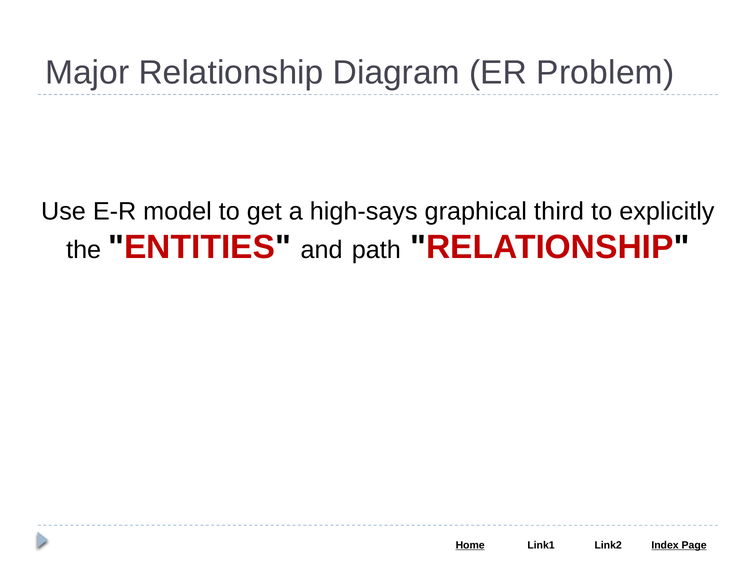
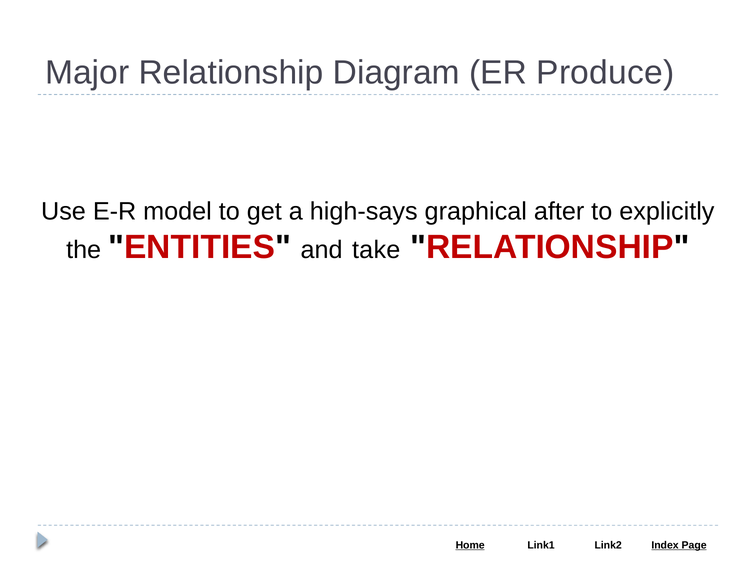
Problem: Problem -> Produce (605, 72)
third: third -> after (559, 211)
path: path -> take (376, 250)
